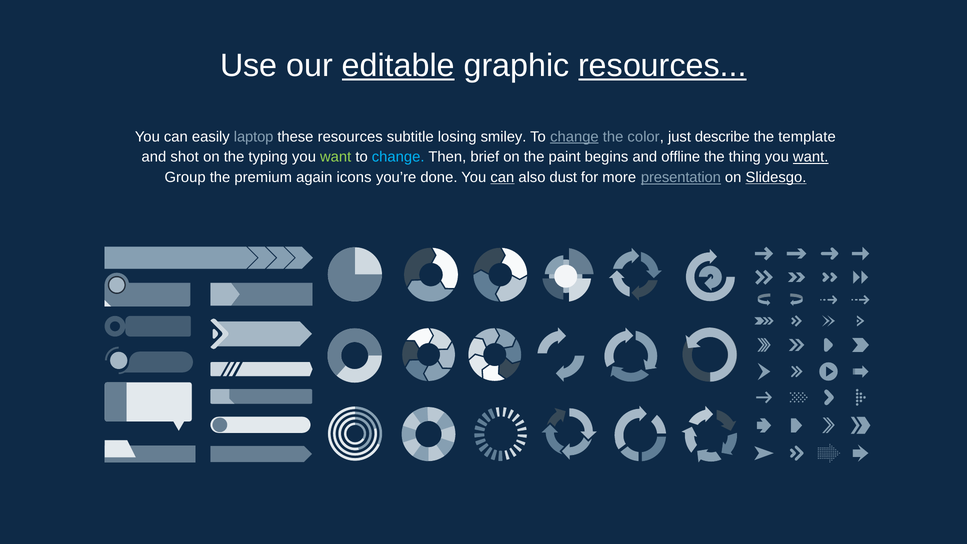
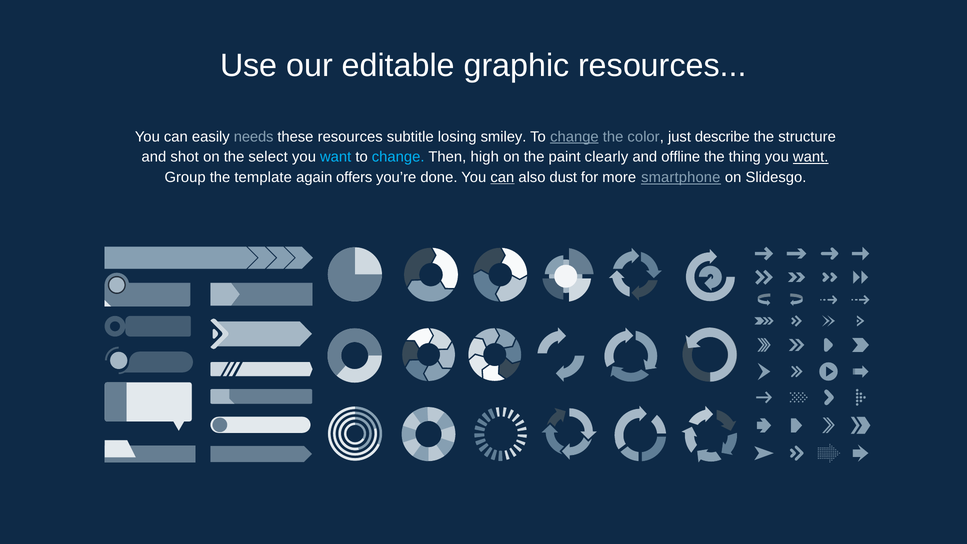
editable underline: present -> none (398, 66)
resources underline: present -> none (662, 66)
laptop: laptop -> needs (254, 137)
template: template -> structure (807, 137)
typing: typing -> select (268, 157)
want colour: light green -> light blue (336, 157)
brief: brief -> high (485, 157)
begins: begins -> clearly (606, 157)
premium: premium -> template (263, 177)
icons: icons -> offers (354, 177)
presentation: presentation -> smartphone (681, 177)
Slidesgo underline: present -> none (776, 177)
